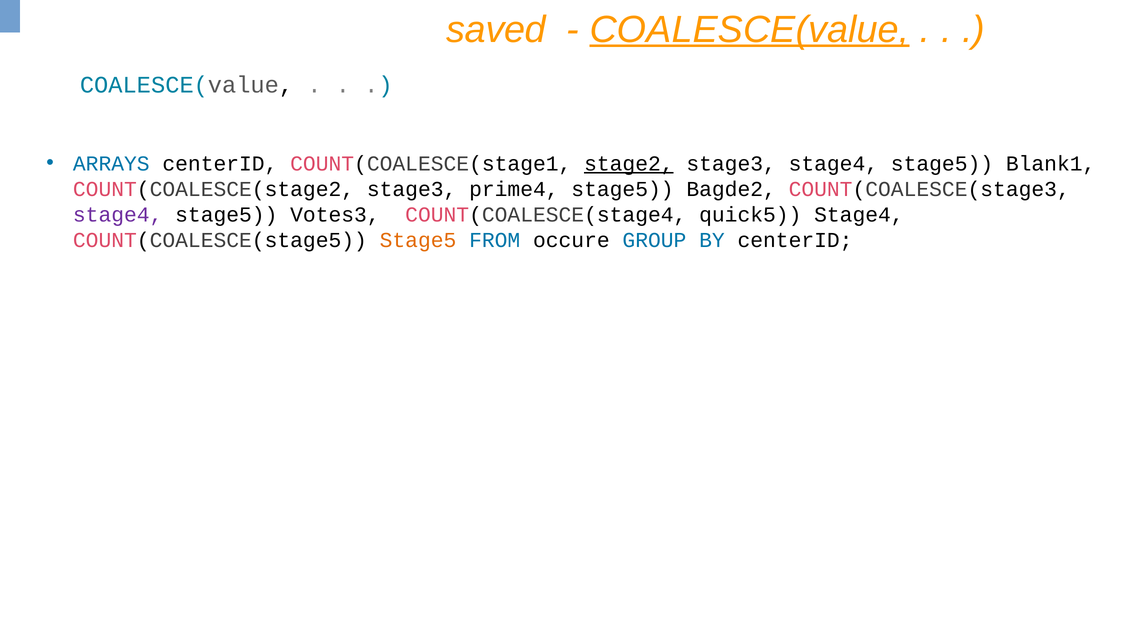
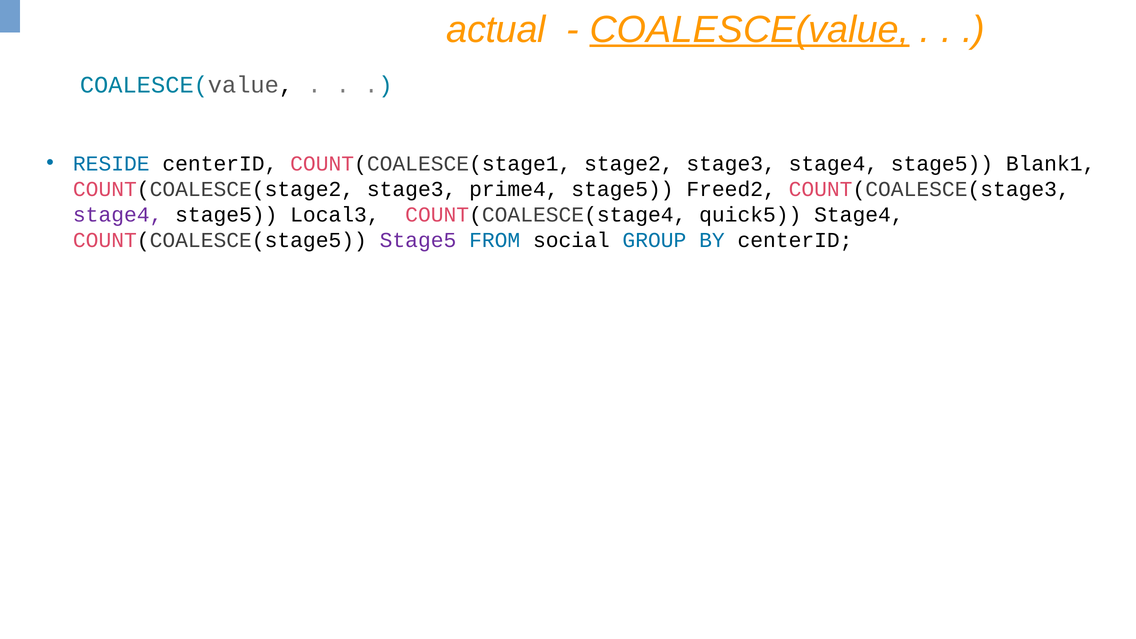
saved: saved -> actual (496, 30)
ARRAYS: ARRAYS -> RESIDE (111, 163)
stage2 underline: present -> none (629, 163)
Bagde2: Bagde2 -> Freed2 (731, 189)
Votes3: Votes3 -> Local3 (335, 215)
Stage5 colour: orange -> purple (418, 240)
occure: occure -> social (571, 240)
